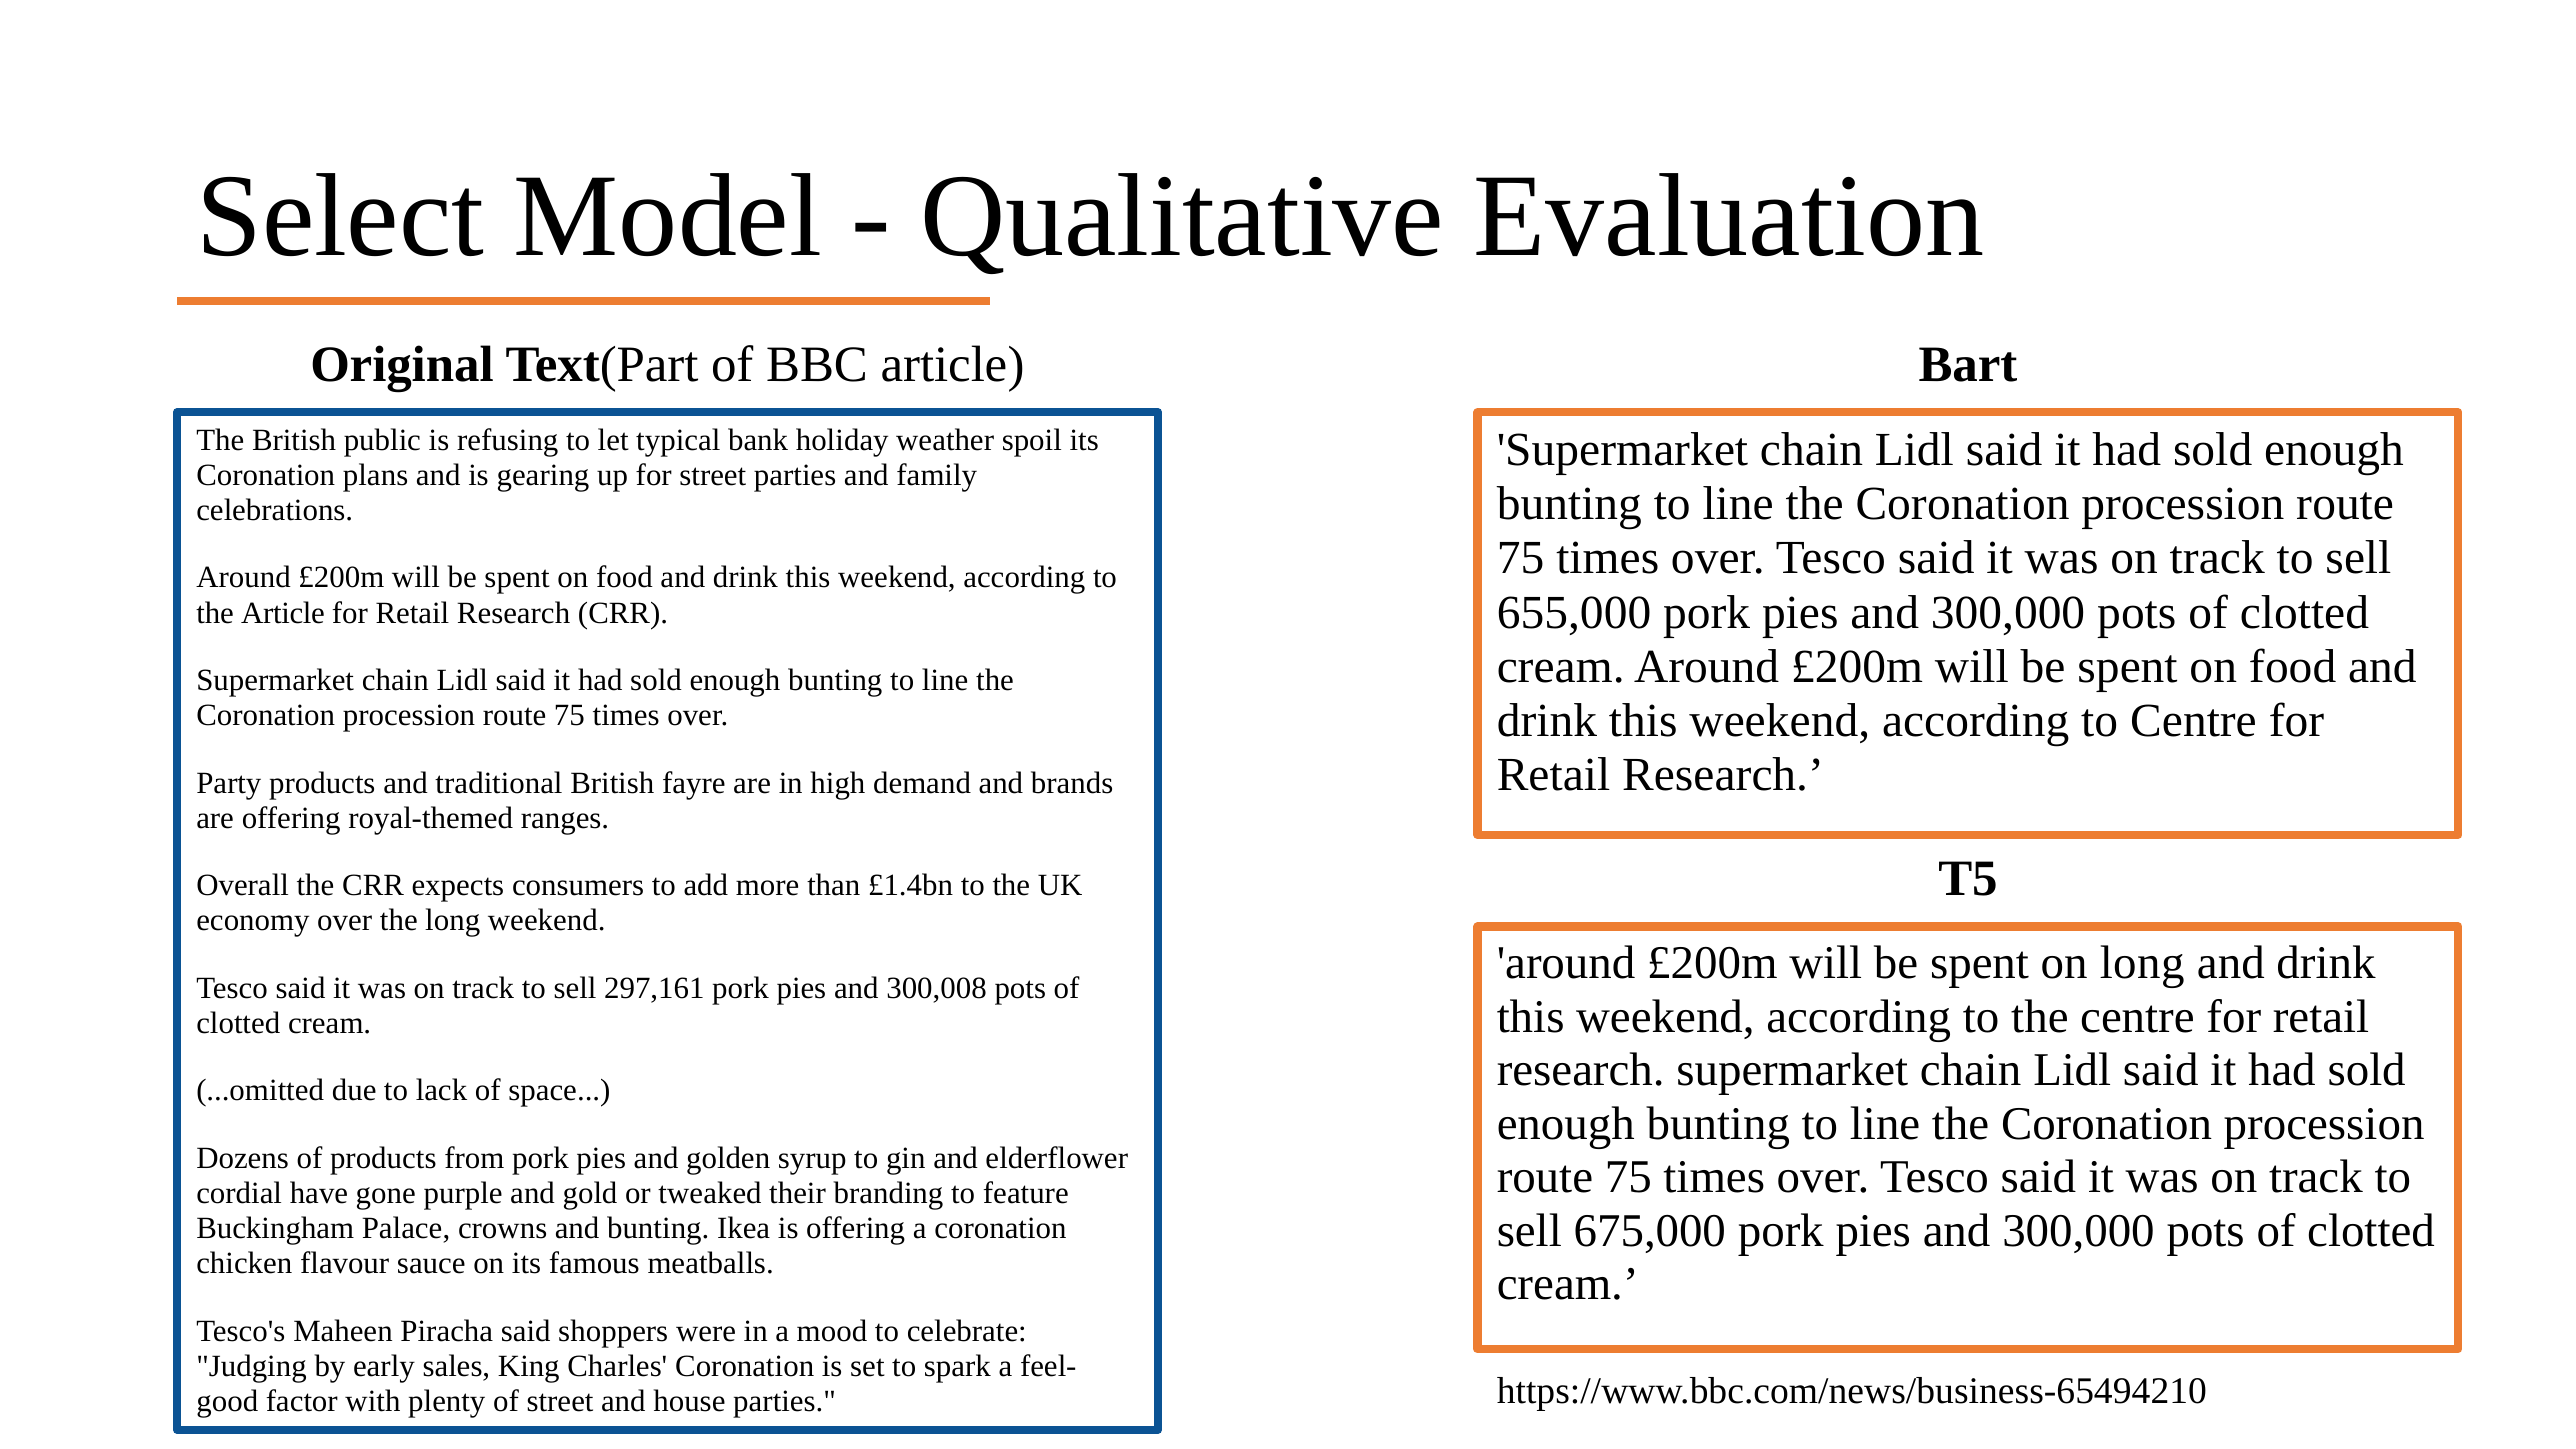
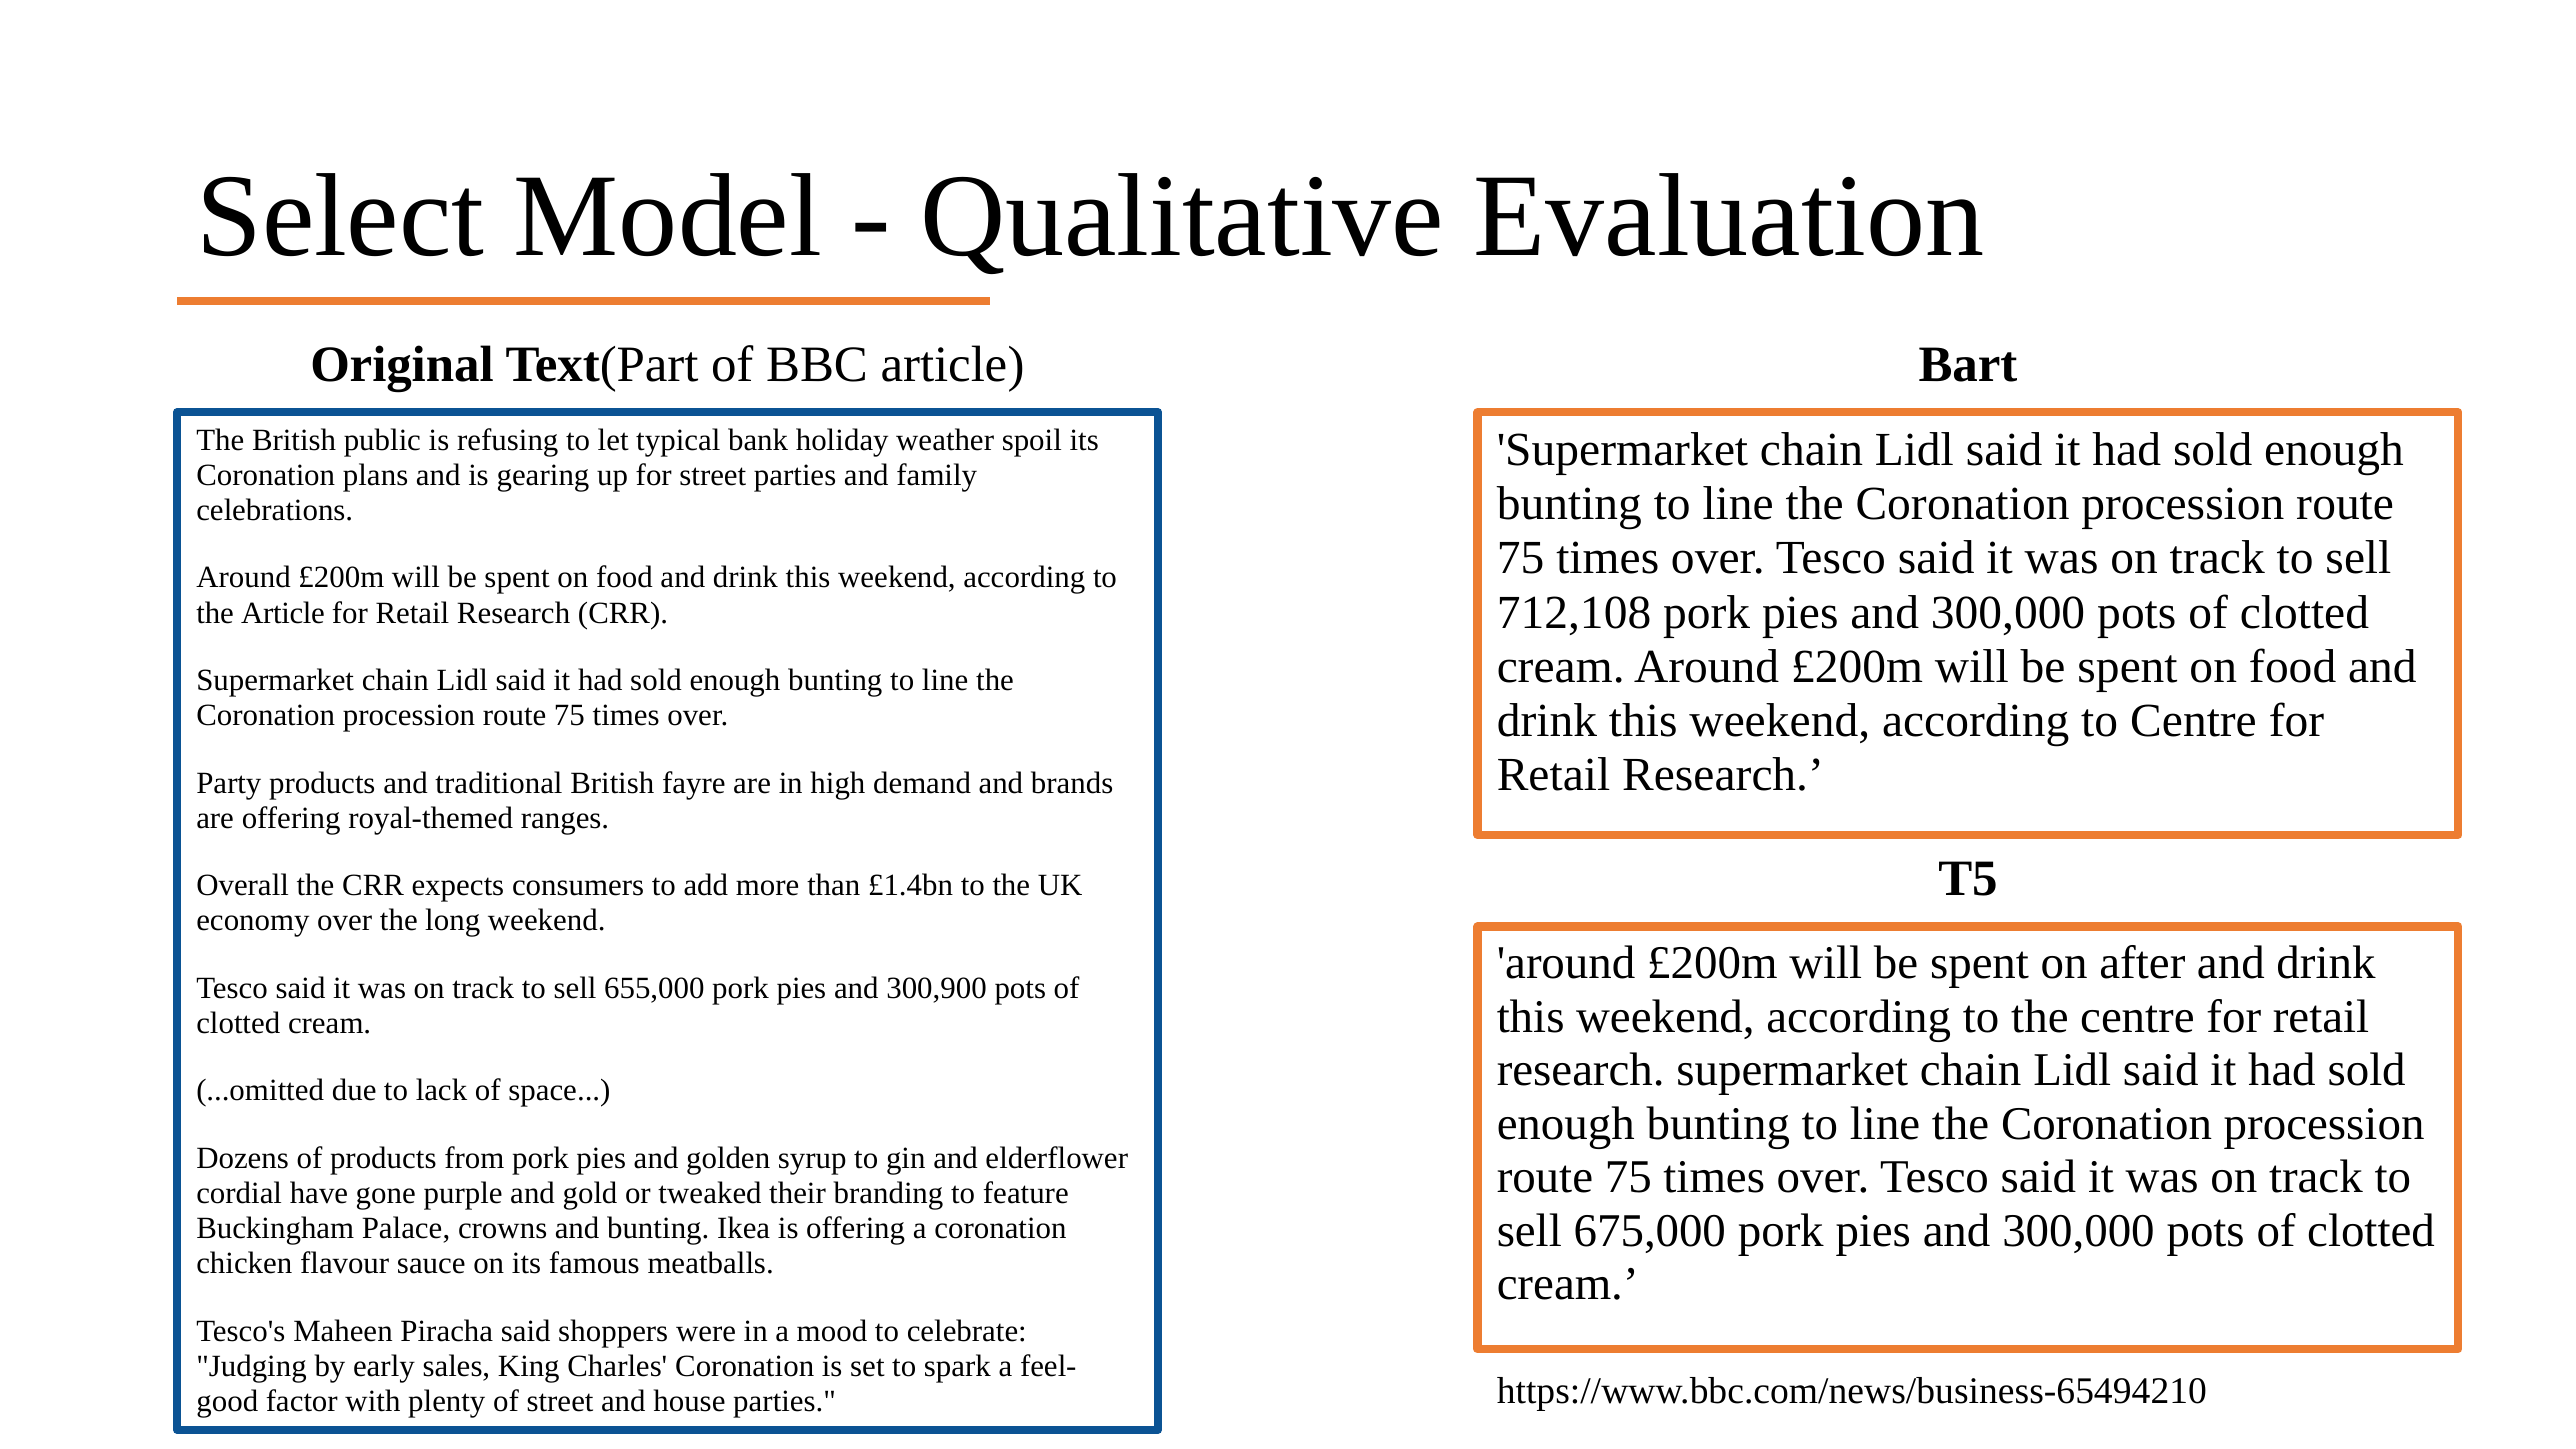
655,000: 655,000 -> 712,108 (1574, 613)
on long: long -> after (2142, 963)
297,161: 297,161 -> 655,000 (654, 988)
300,008: 300,008 -> 300,900 (937, 988)
